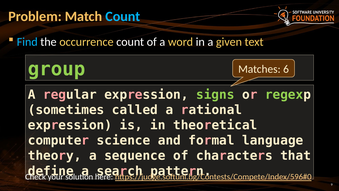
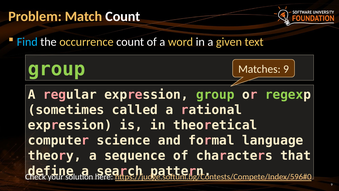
Count colour: light blue -> white (123, 16)
Matches 6: 6 -> 9 (286, 69)
expression signs: signs -> group (215, 95)
